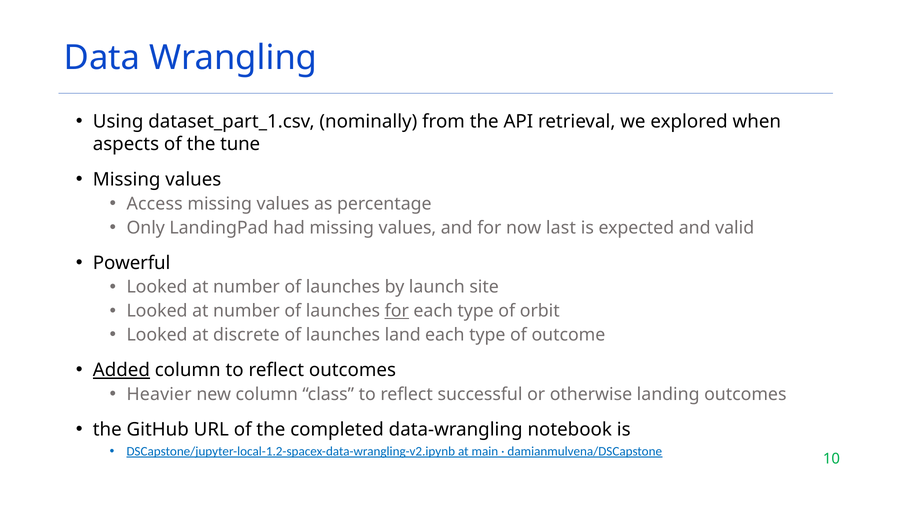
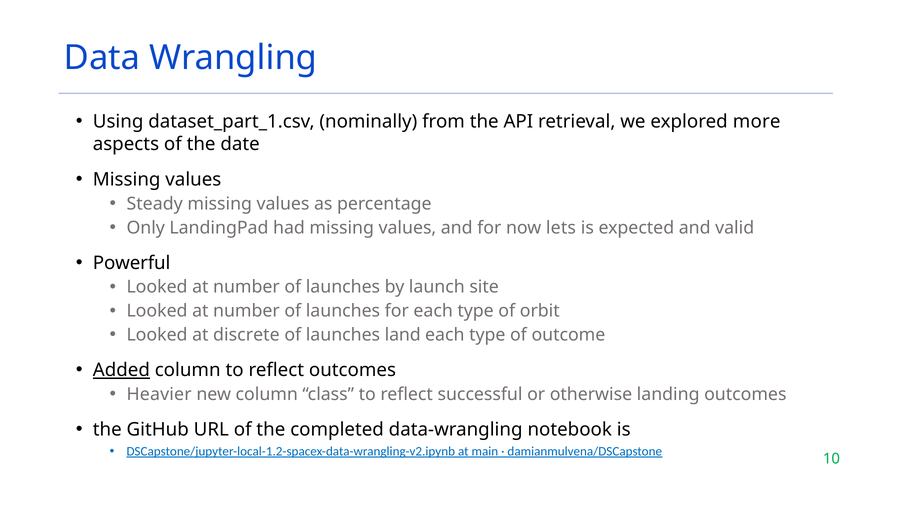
when: when -> more (757, 122)
tune: tune -> date (240, 144)
Access: Access -> Steady (155, 204)
last: last -> lets (561, 228)
for underline: present -> none (397, 311)
